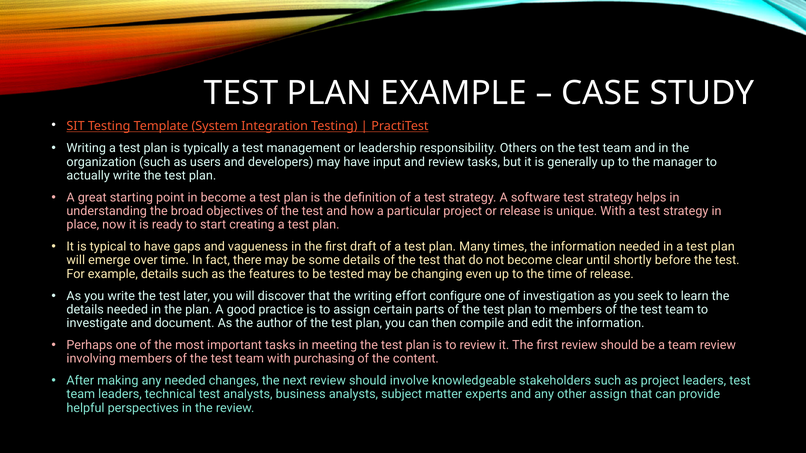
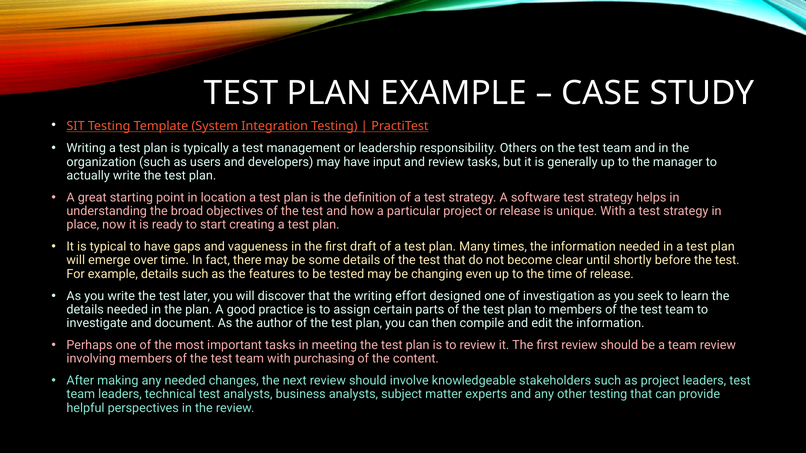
in become: become -> location (223, 198)
configure: configure -> designed (455, 296)
other assign: assign -> testing (608, 395)
